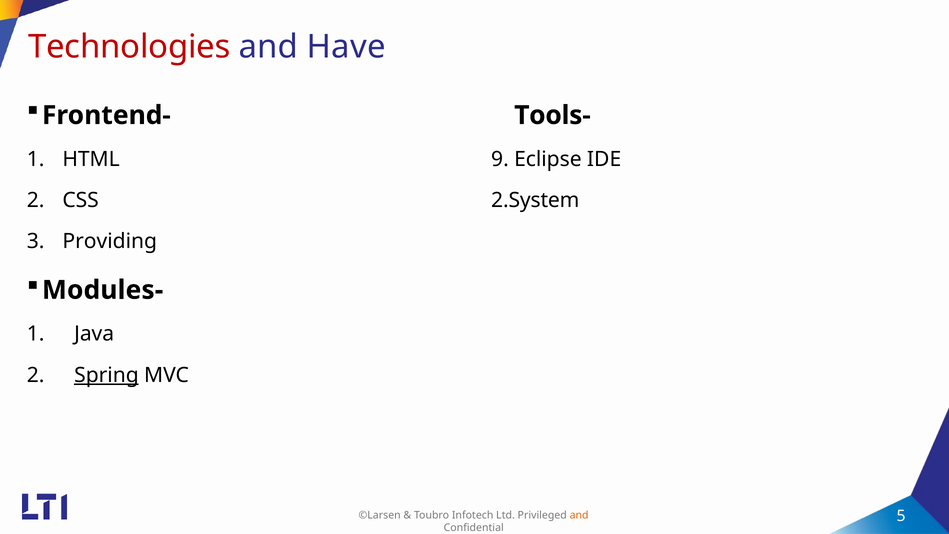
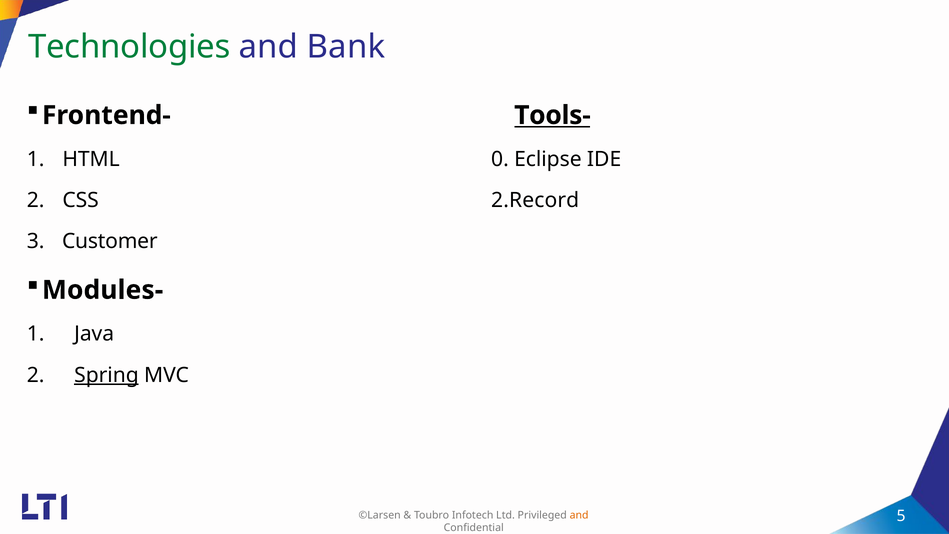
Technologies colour: red -> green (129, 47)
Have: Have -> Bank (346, 47)
Tools- underline: none -> present (552, 115)
9: 9 -> 0 (500, 159)
2.System: 2.System -> 2.Record (535, 200)
Providing: Providing -> Customer (110, 241)
